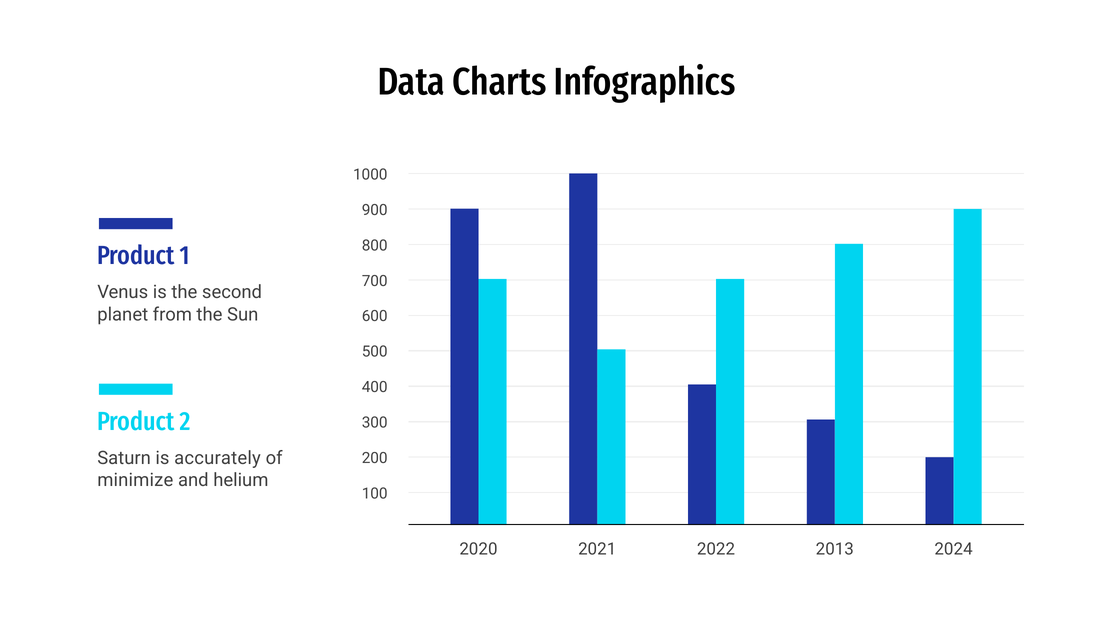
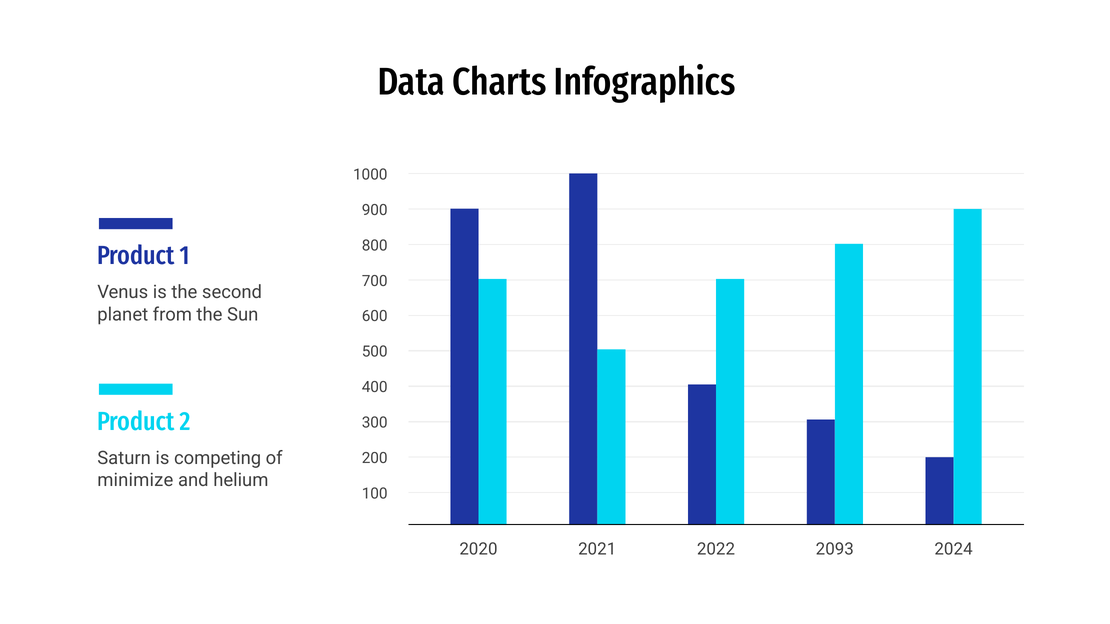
accurately: accurately -> competing (218, 458)
2013: 2013 -> 2093 (835, 549)
